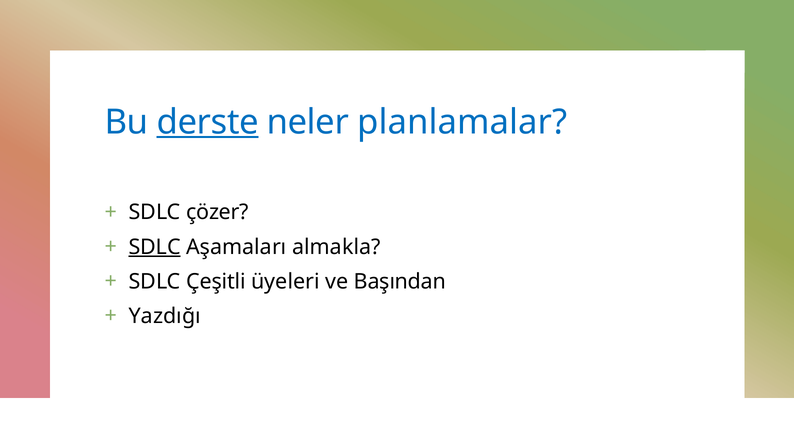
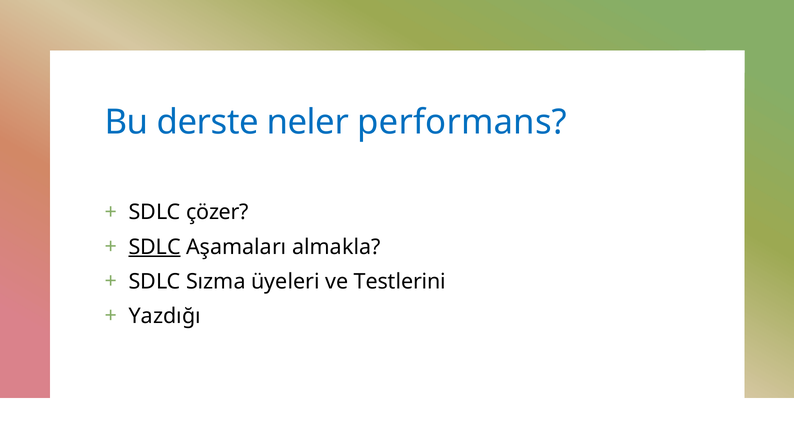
derste underline: present -> none (208, 122)
planlamalar: planlamalar -> performans (462, 122)
Çeşitli: Çeşitli -> Sızma (216, 281)
Başından: Başından -> Testlerini (400, 281)
